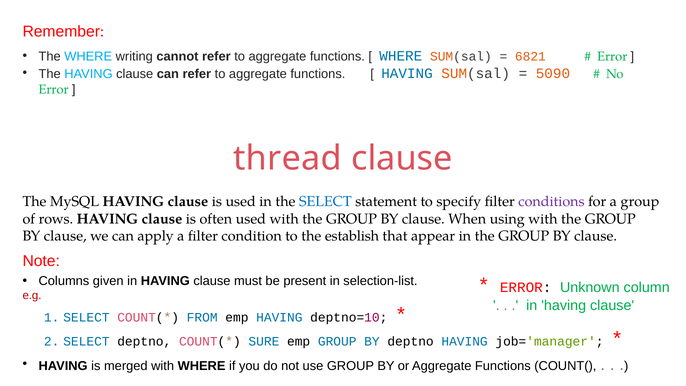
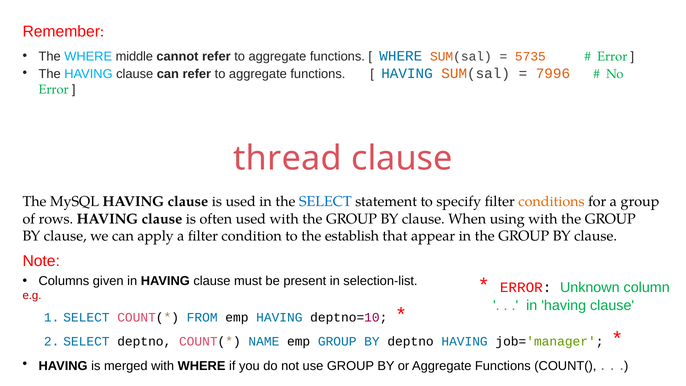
writing: writing -> middle (134, 57)
6821: 6821 -> 5735 (530, 57)
5090: 5090 -> 7996 (553, 73)
conditions colour: purple -> orange (551, 202)
SURE: SURE -> NAME (264, 341)
